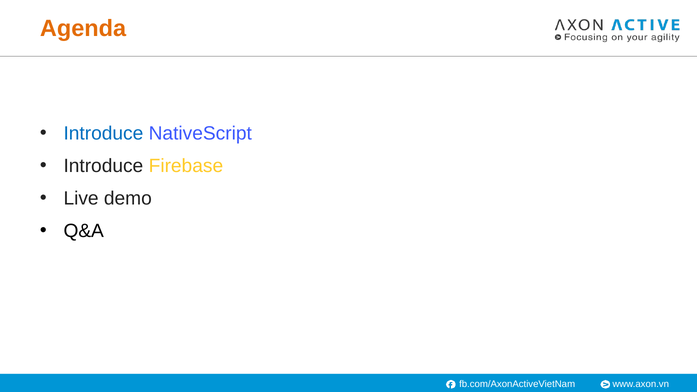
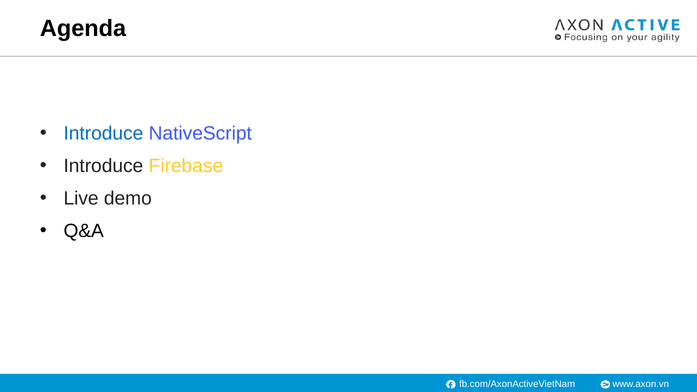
Agenda colour: orange -> black (83, 29)
